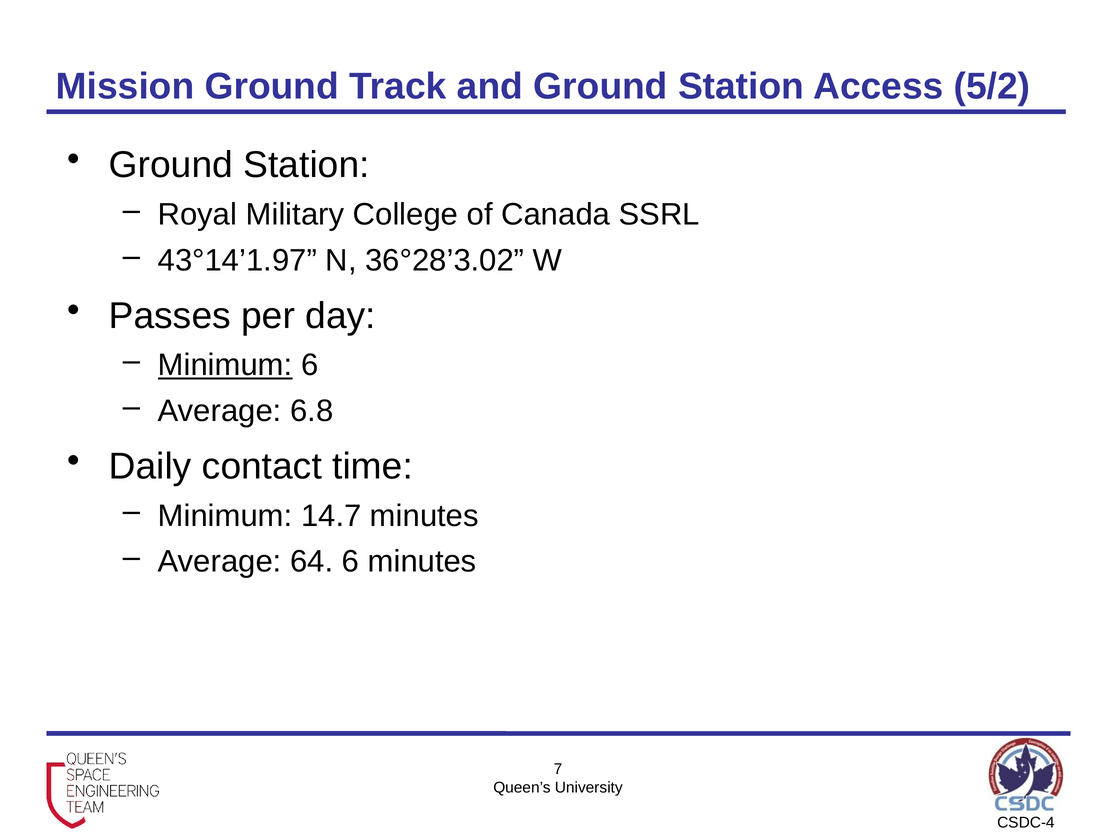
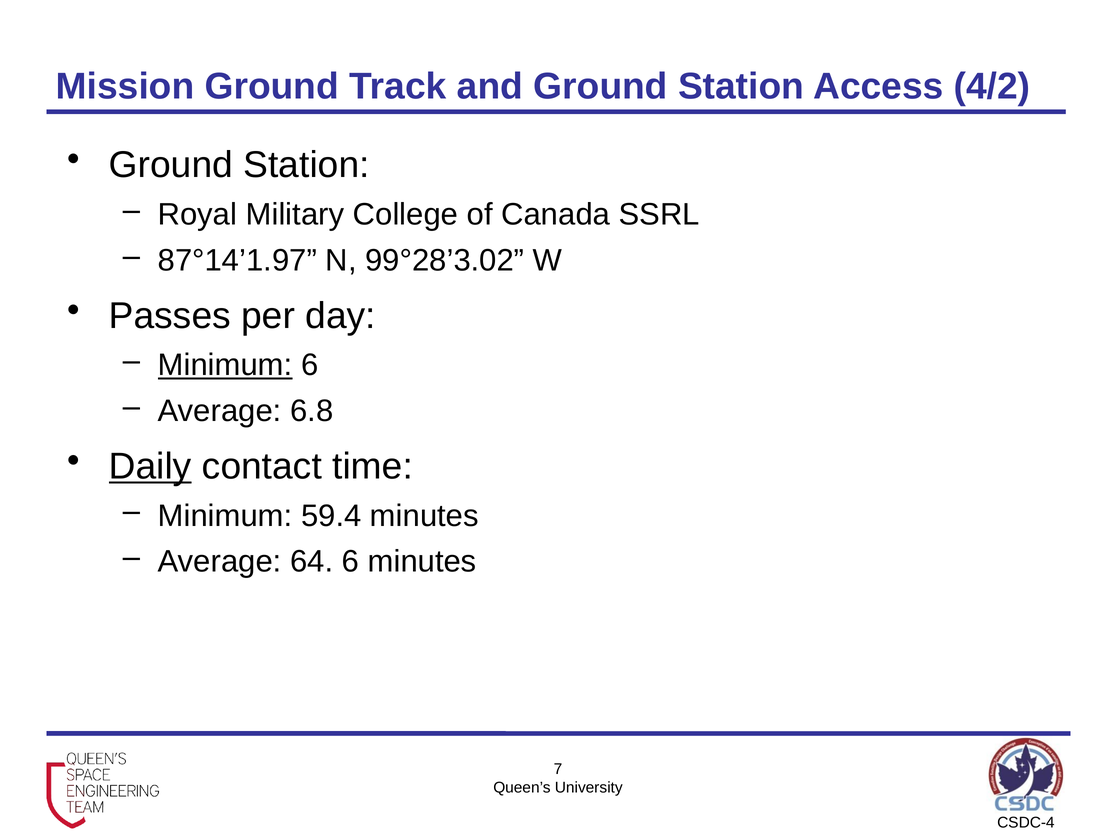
5/2: 5/2 -> 4/2 (992, 86)
43°14’1.97: 43°14’1.97 -> 87°14’1.97 (237, 260)
36°28’3.02: 36°28’3.02 -> 99°28’3.02 (445, 260)
Daily underline: none -> present (150, 466)
14.7: 14.7 -> 59.4 (331, 516)
